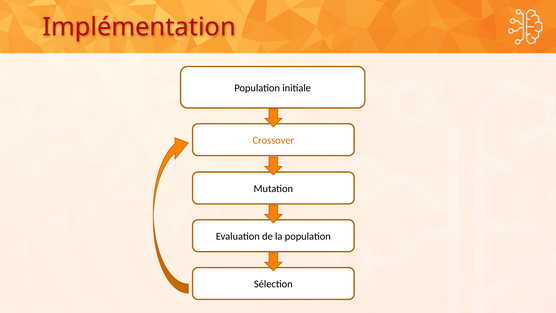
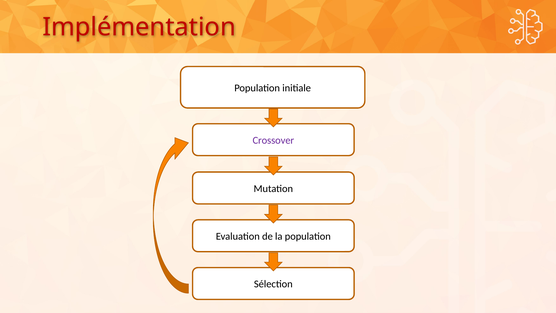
Crossover colour: orange -> purple (273, 140)
